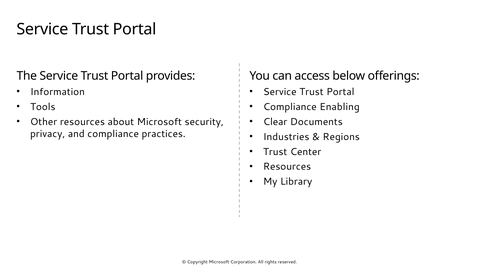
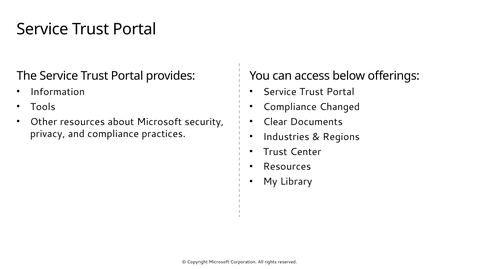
Enabling: Enabling -> Changed (340, 107)
